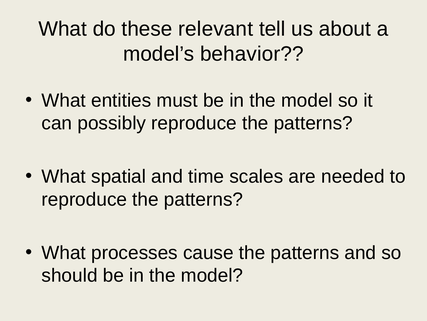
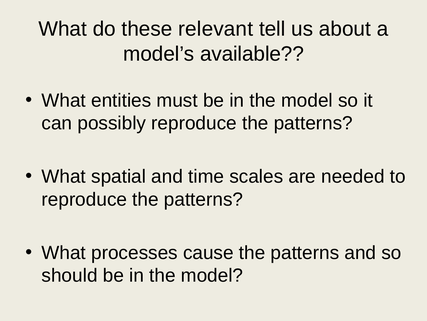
behavior: behavior -> available (252, 54)
